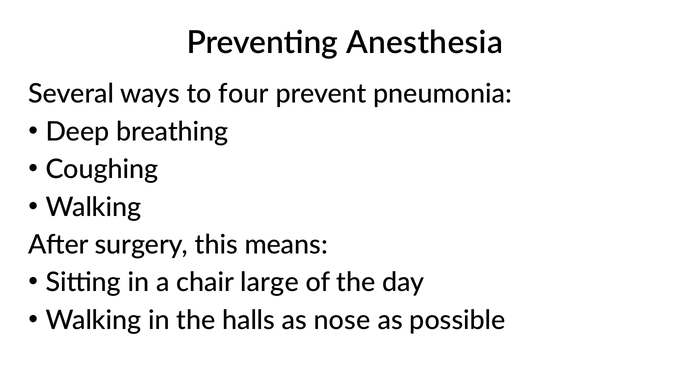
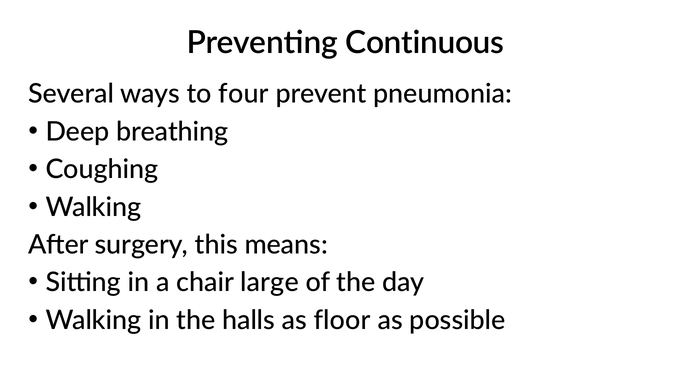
Anesthesia: Anesthesia -> Continuous (425, 43)
nose: nose -> floor (342, 320)
